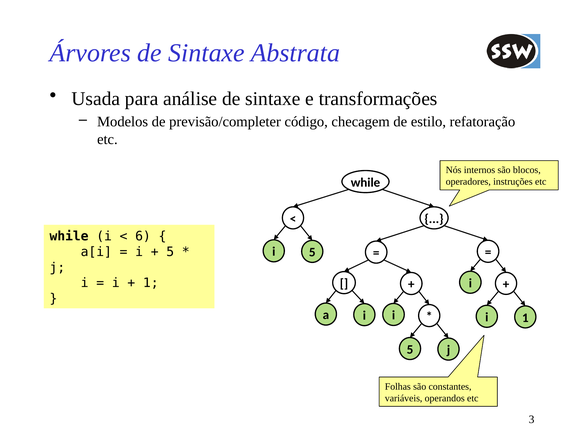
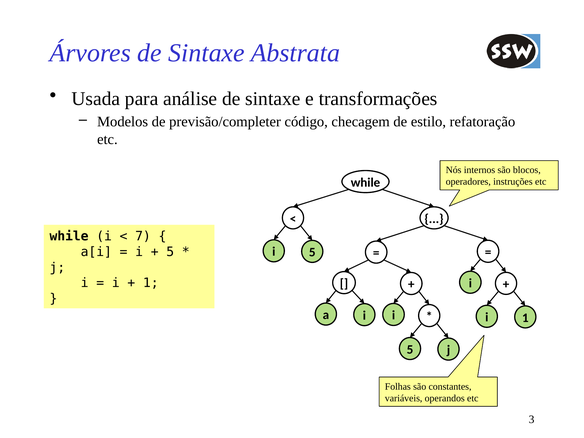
6: 6 -> 7 (143, 236)
